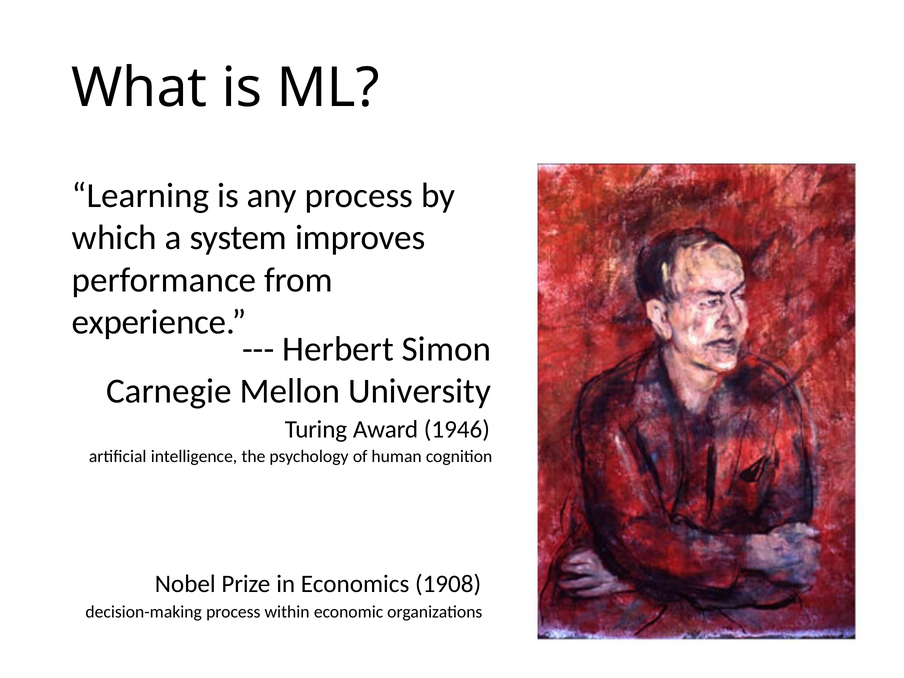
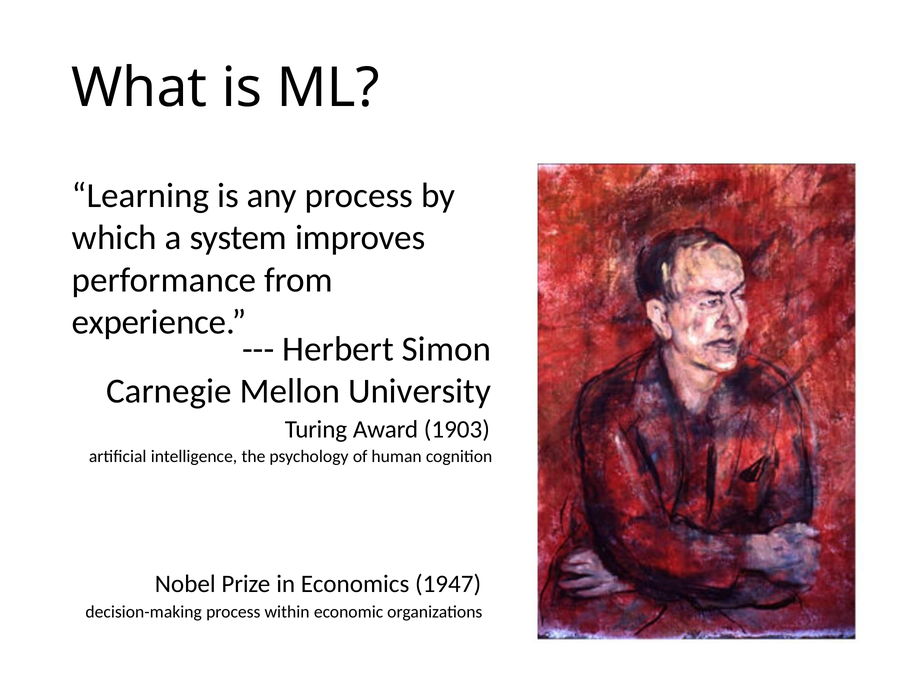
1946: 1946 -> 1903 (457, 429)
1908: 1908 -> 1947 (448, 584)
